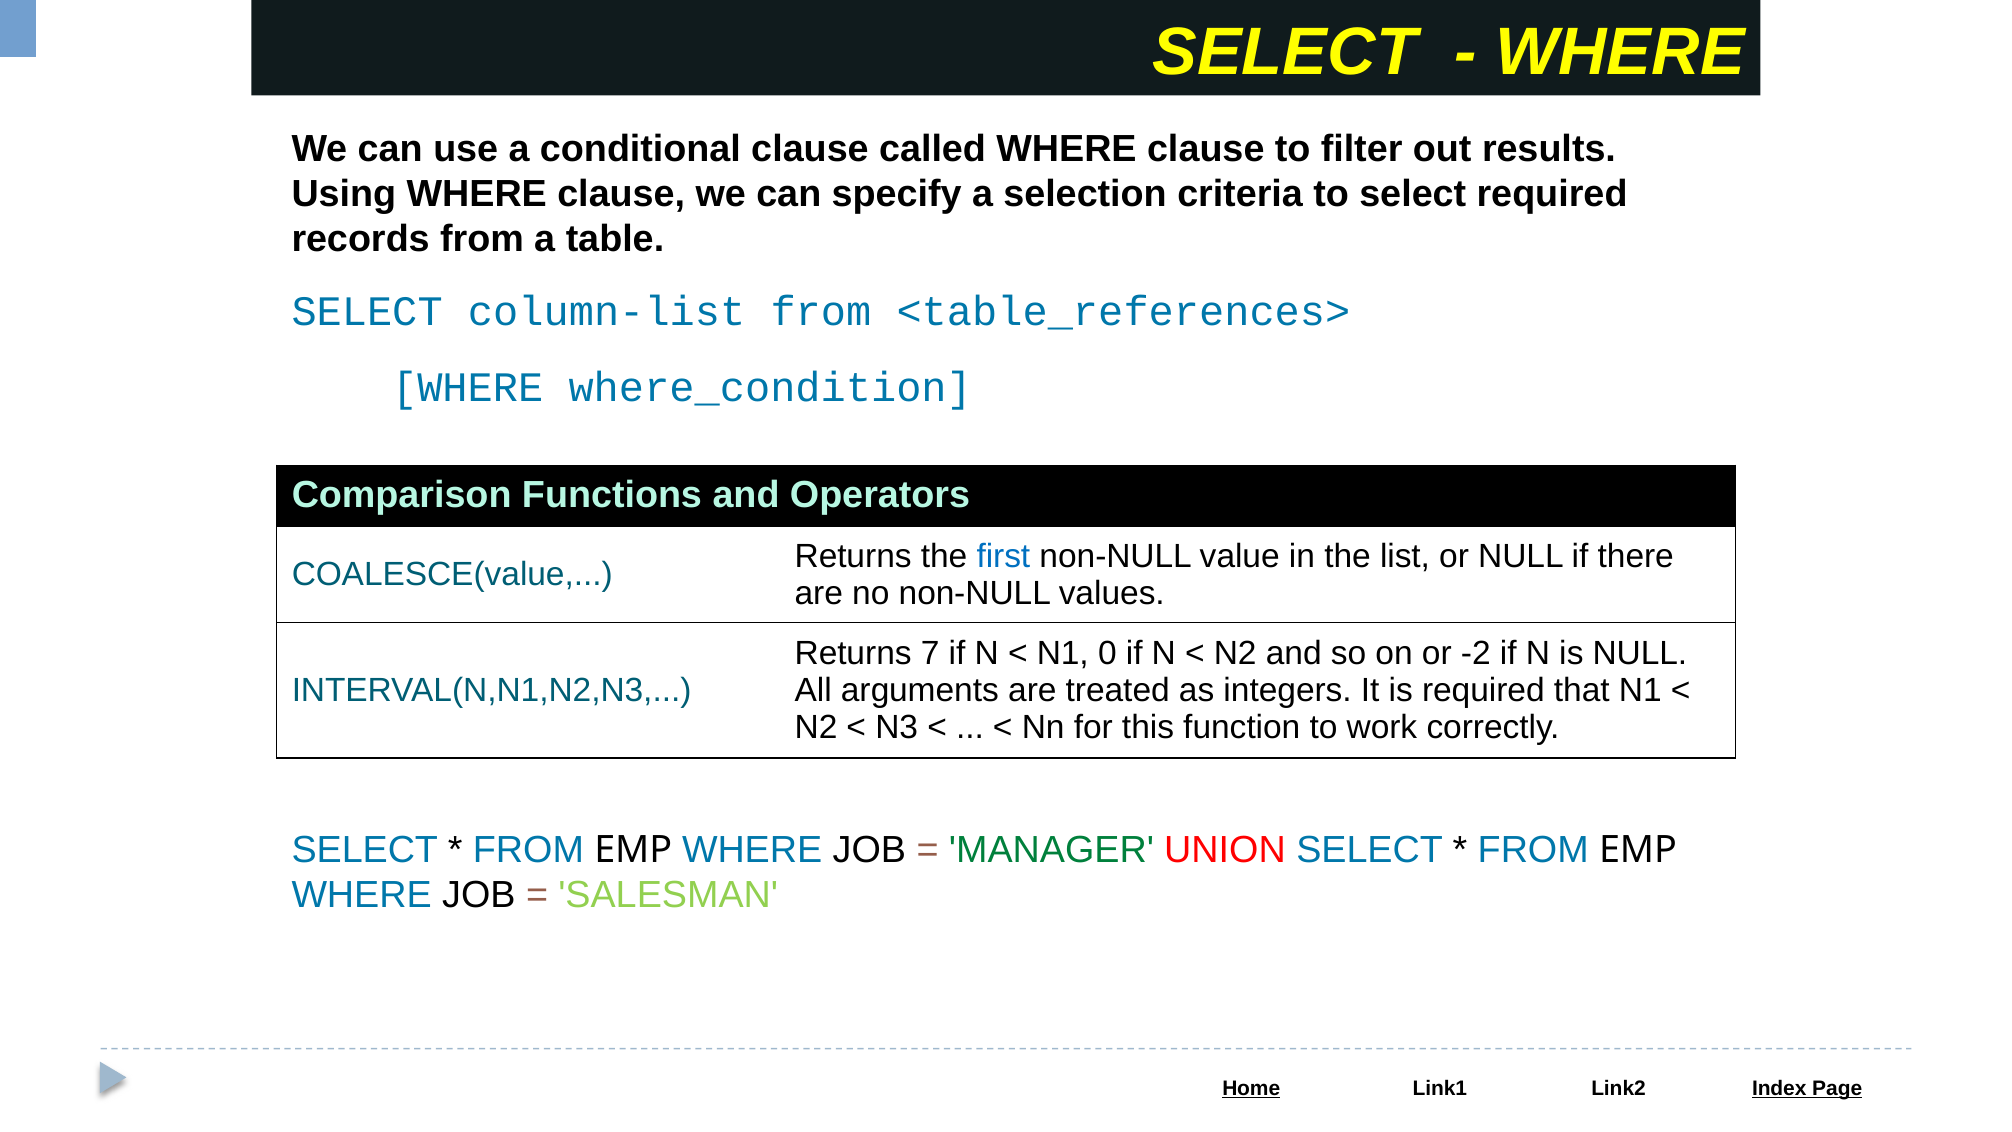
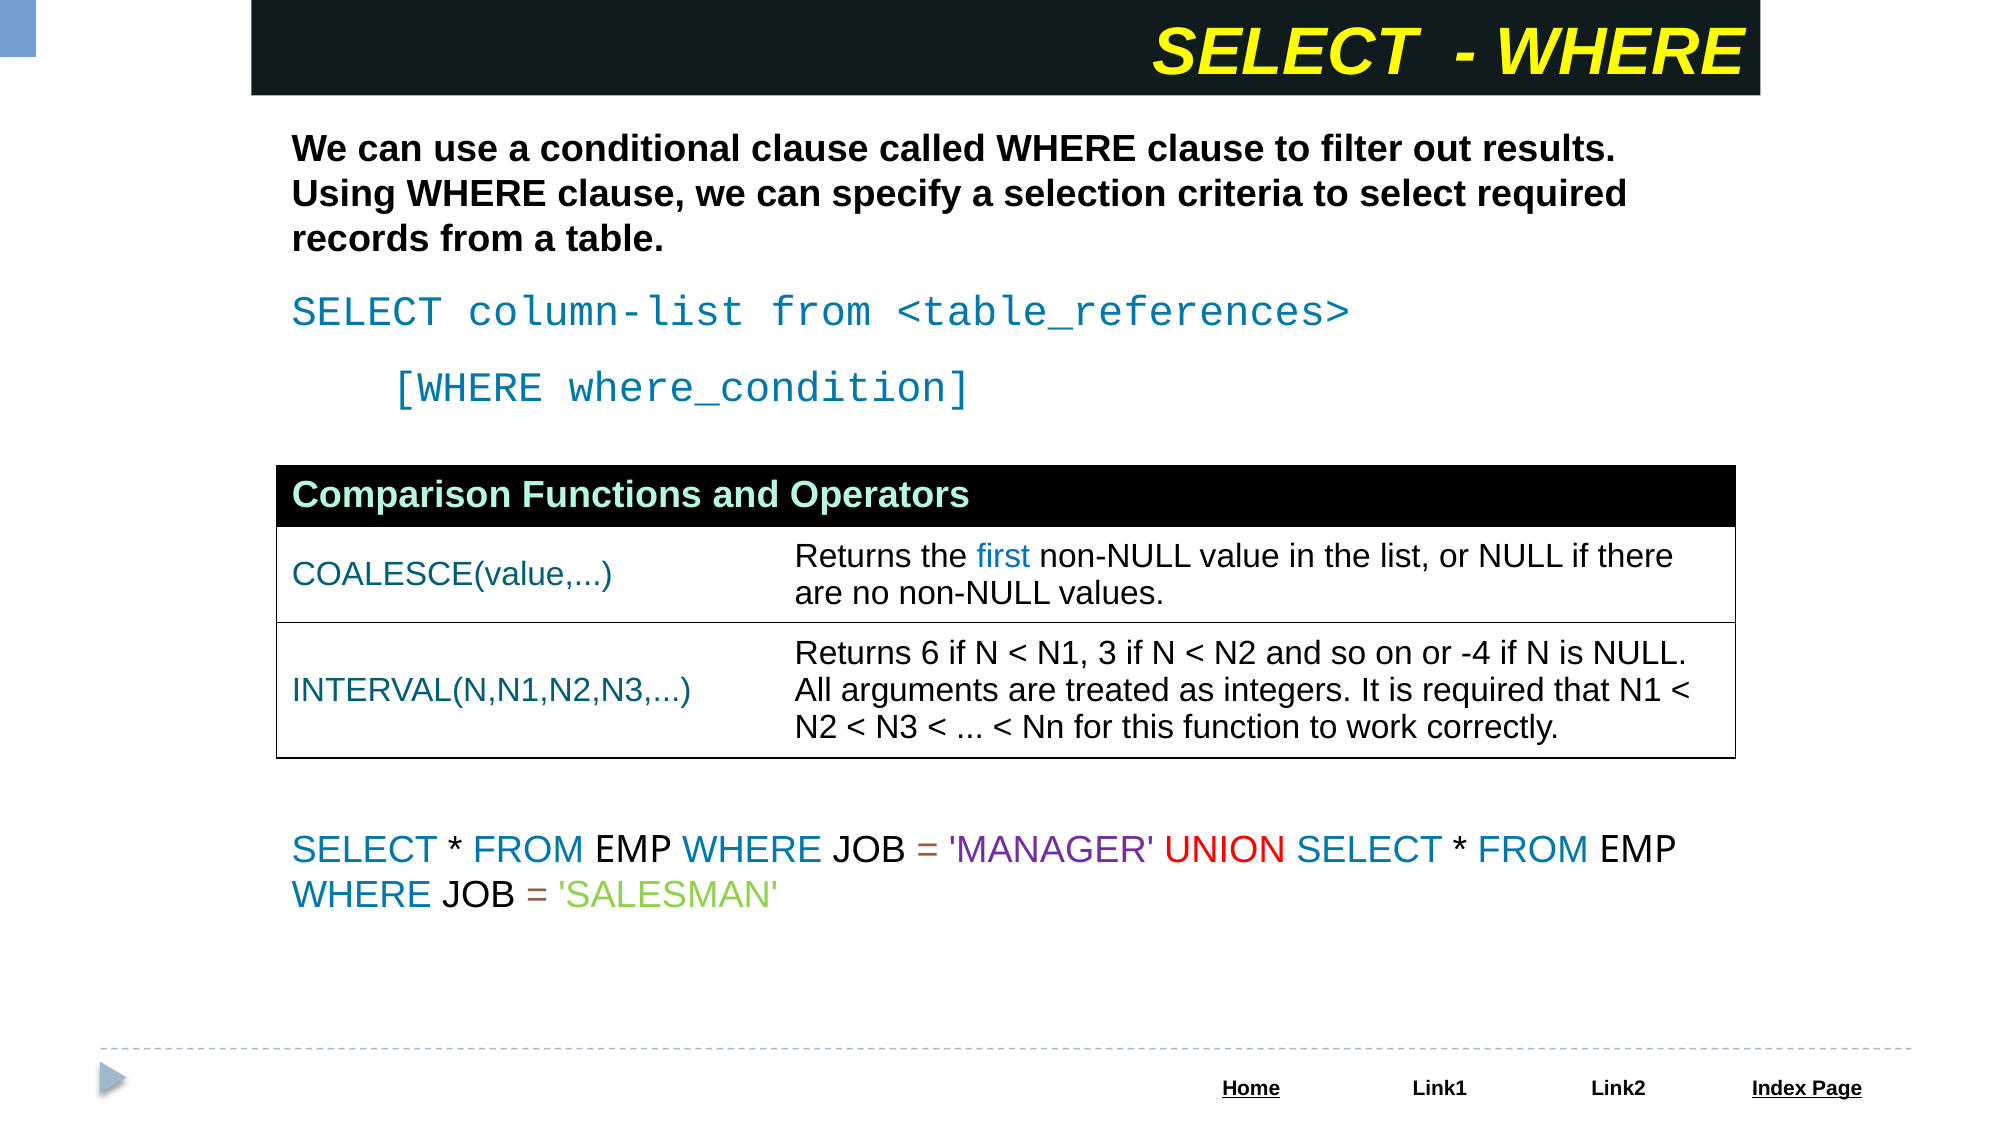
7: 7 -> 6 (930, 653)
0: 0 -> 3 (1107, 653)
-2: -2 -> -4 (1476, 653)
MANAGER colour: green -> purple (1051, 850)
